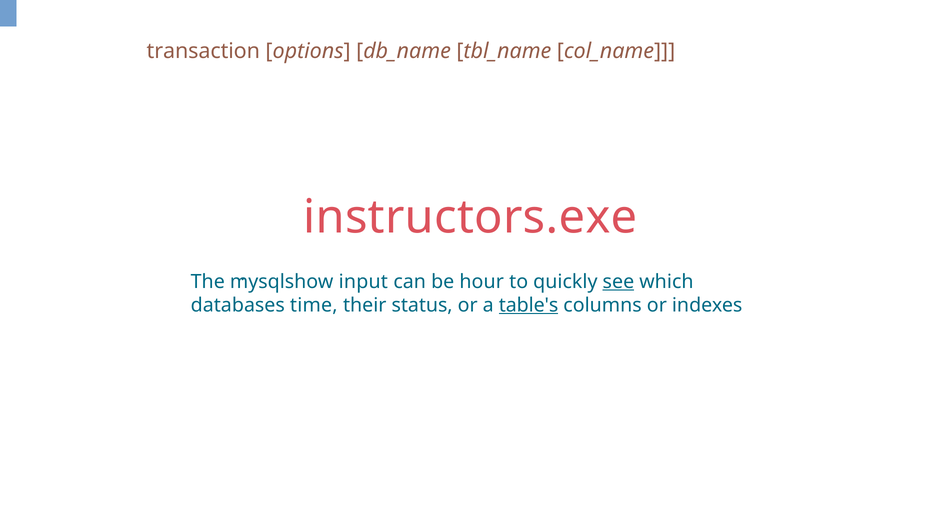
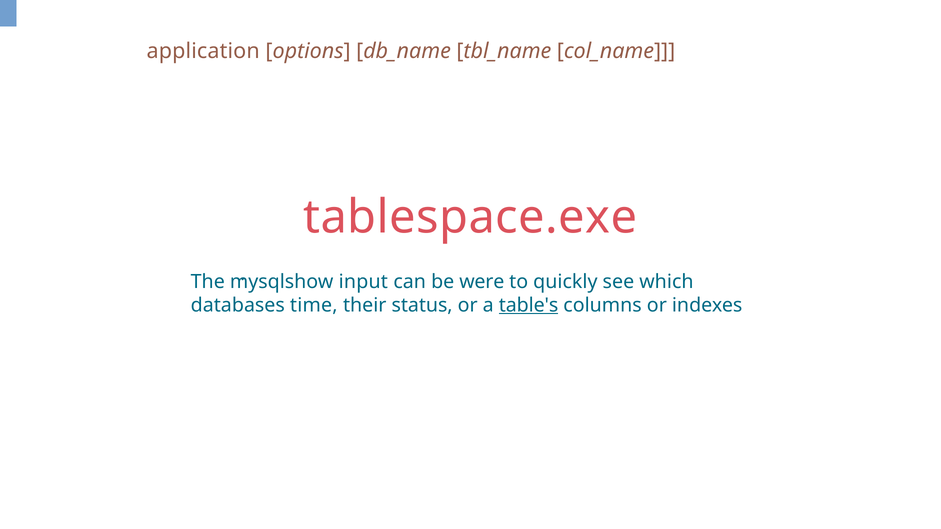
transaction: transaction -> application (203, 51)
instructors.exe: instructors.exe -> tablespace.exe (470, 217)
hour: hour -> were (482, 282)
see underline: present -> none (618, 282)
